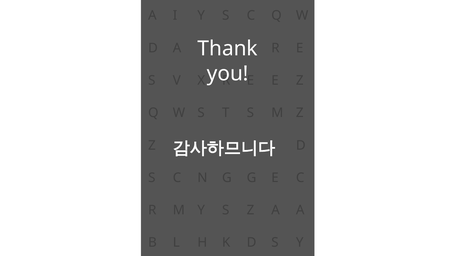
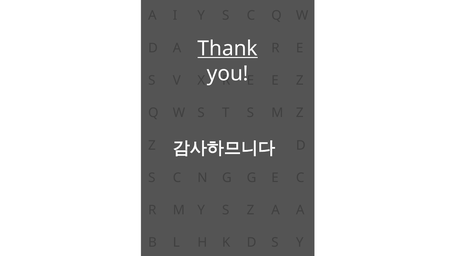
Thank underline: none -> present (228, 48)
